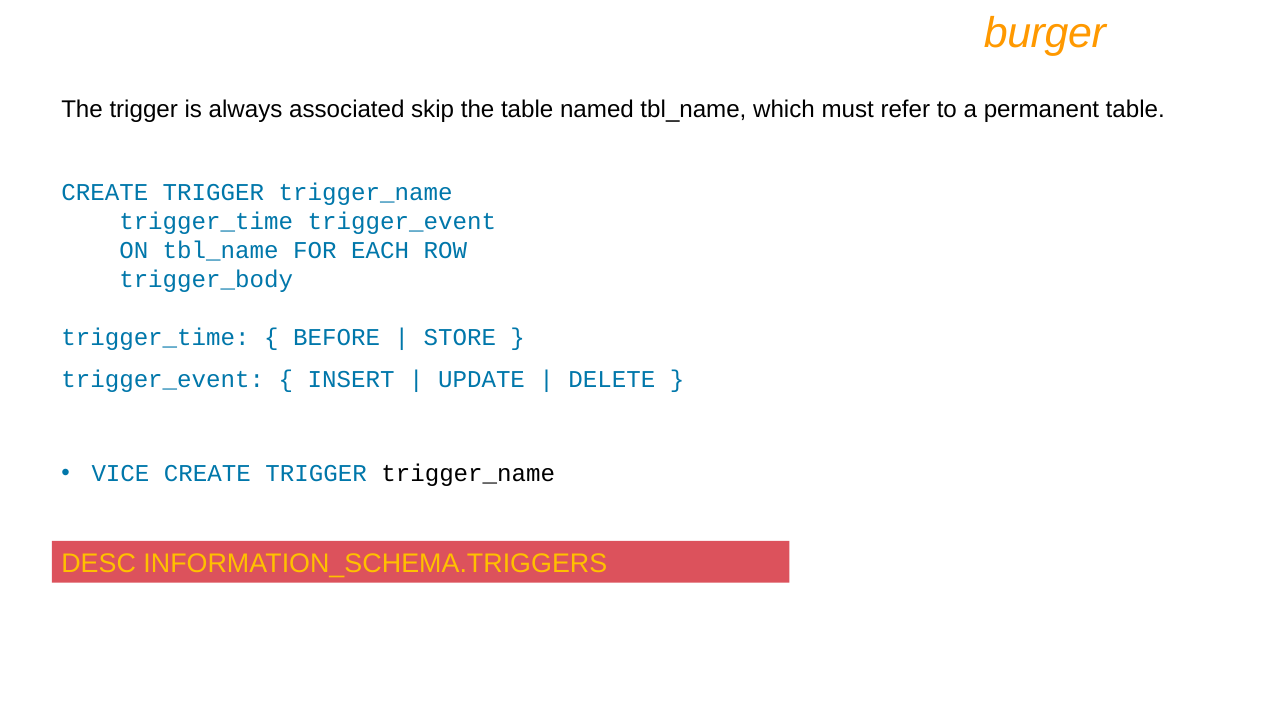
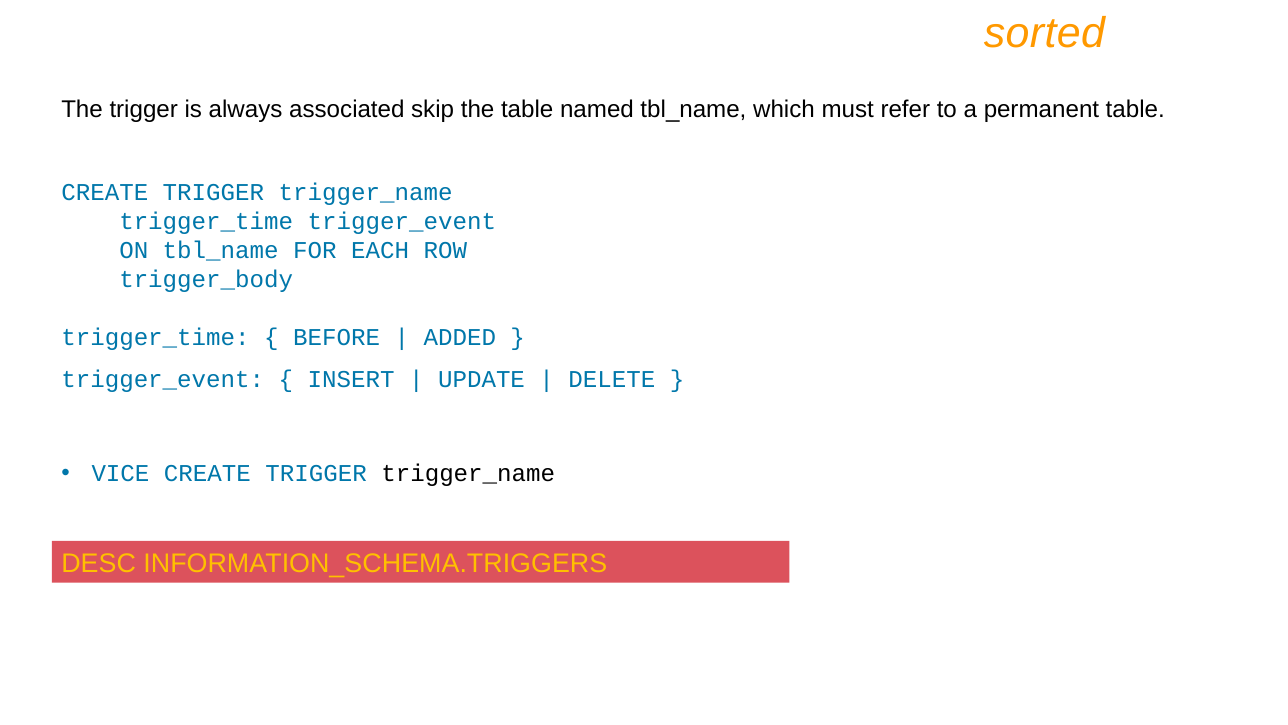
burger: burger -> sorted (1044, 34)
STORE: STORE -> ADDED (460, 337)
